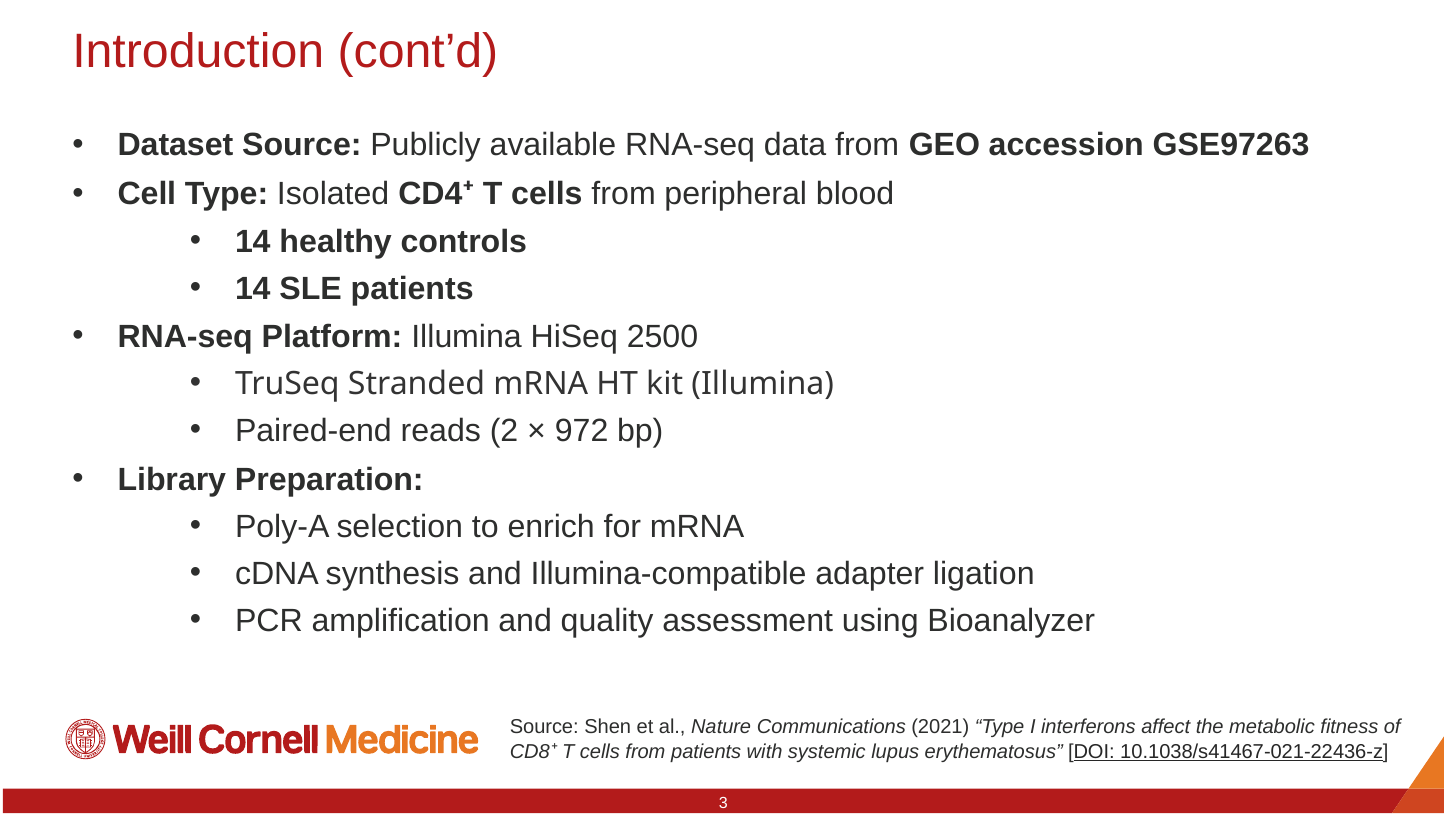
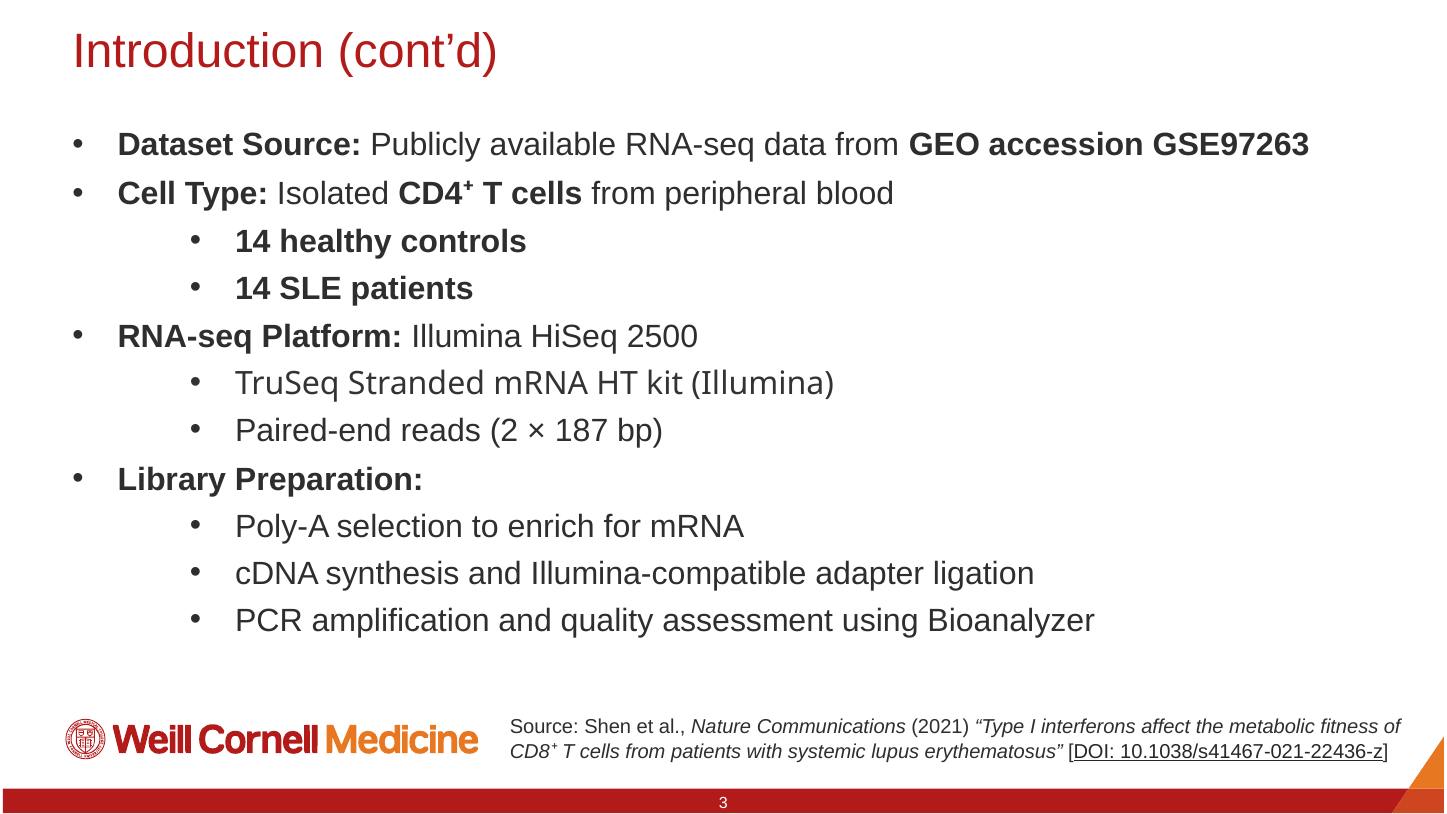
972: 972 -> 187 (582, 431)
